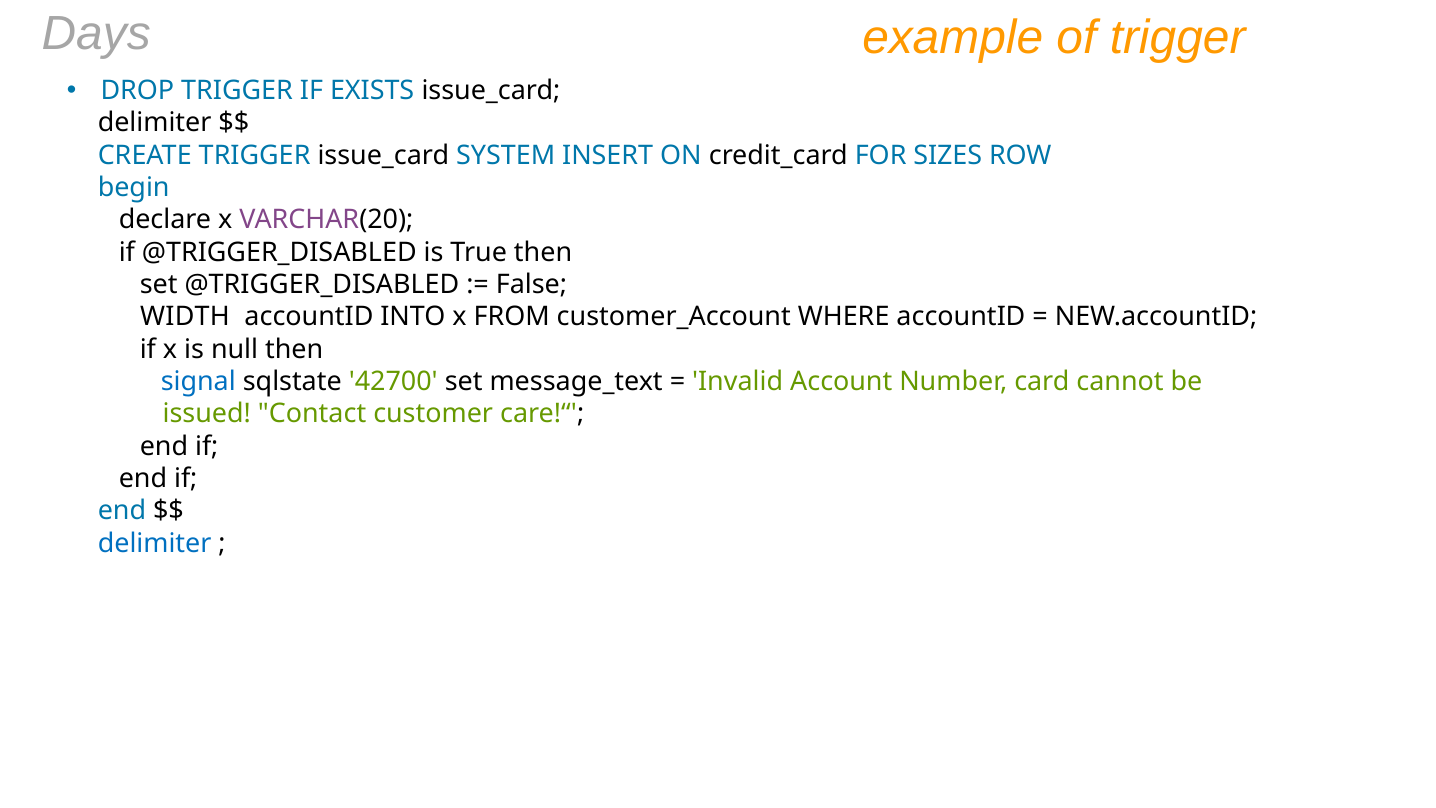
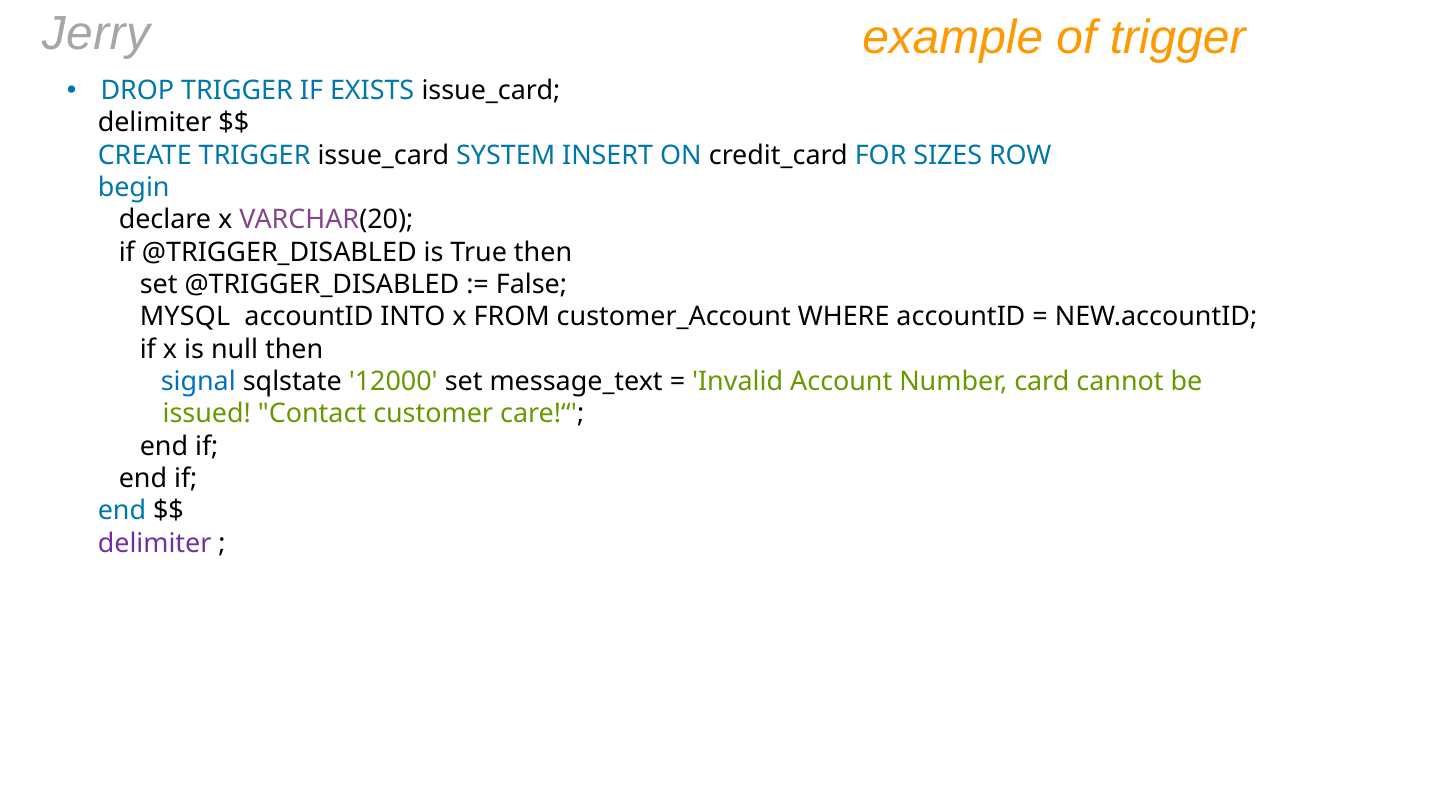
Days: Days -> Jerry (96, 34)
WIDTH: WIDTH -> MYSQL (185, 317)
42700: 42700 -> 12000 (393, 382)
delimiter colour: blue -> purple (155, 543)
